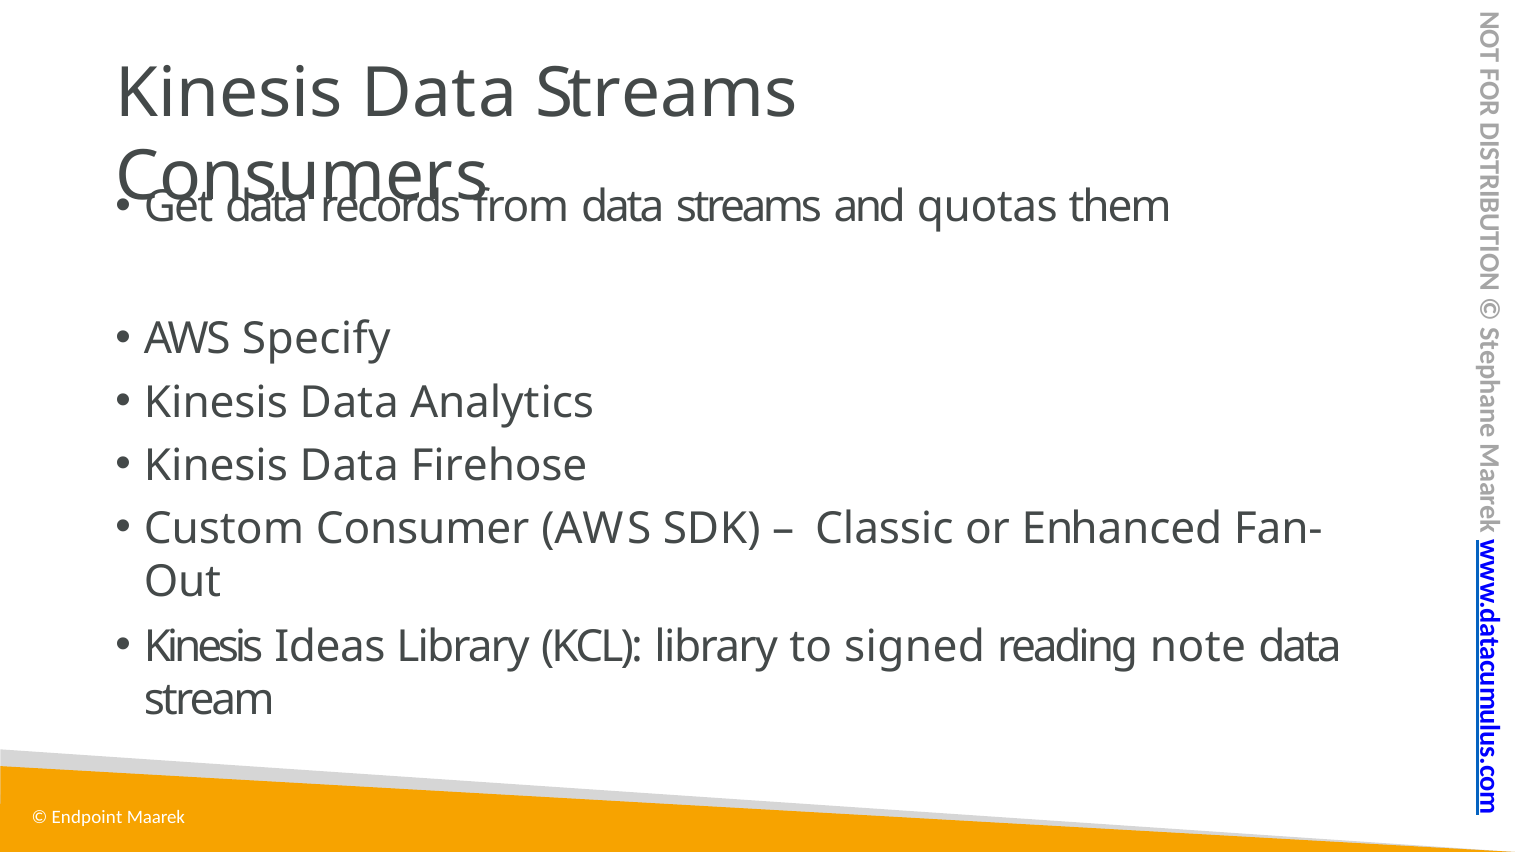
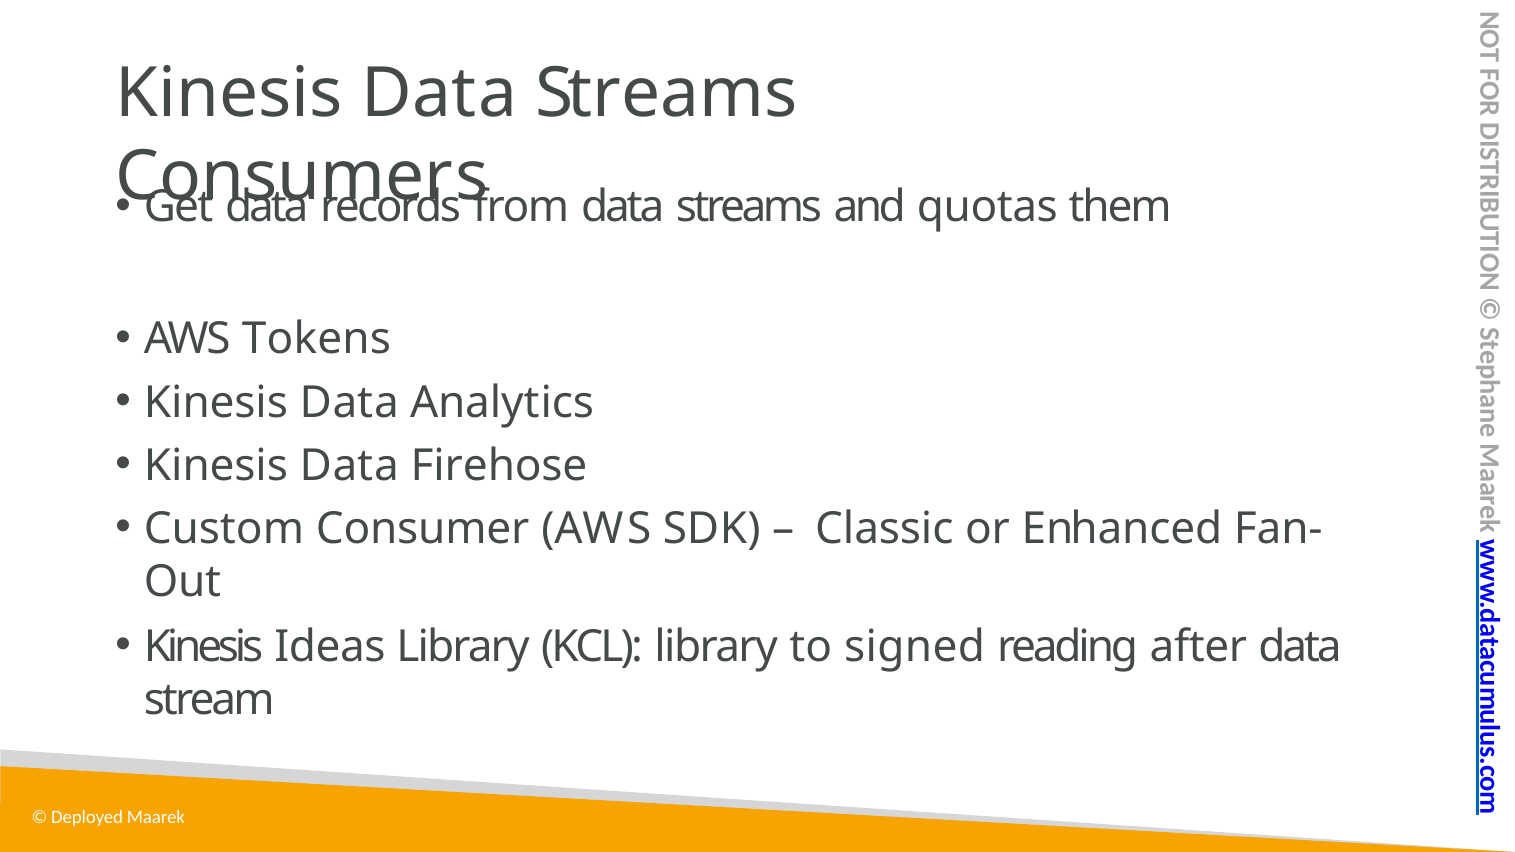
Specify: Specify -> Tokens (316, 339)
note: note -> after (1198, 647)
Endpoint: Endpoint -> Deployed (87, 817)
